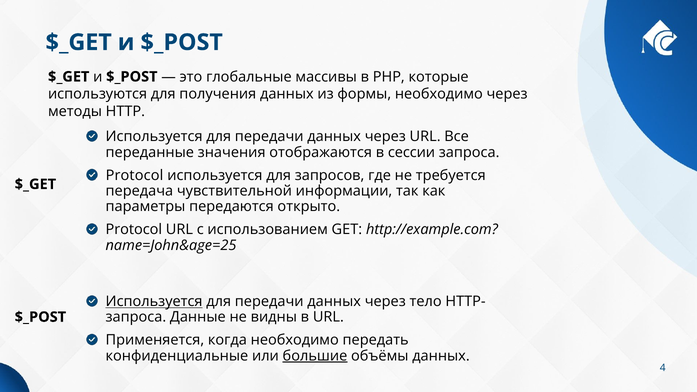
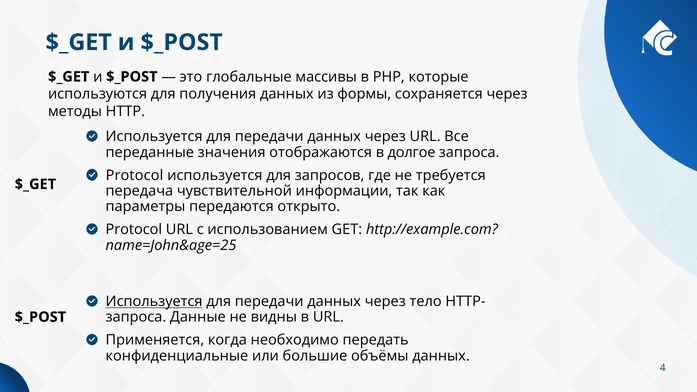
формы необходимо: необходимо -> сохраняется (439, 94)
сессии: сессии -> долгое (412, 152)
большие underline: present -> none (315, 356)
